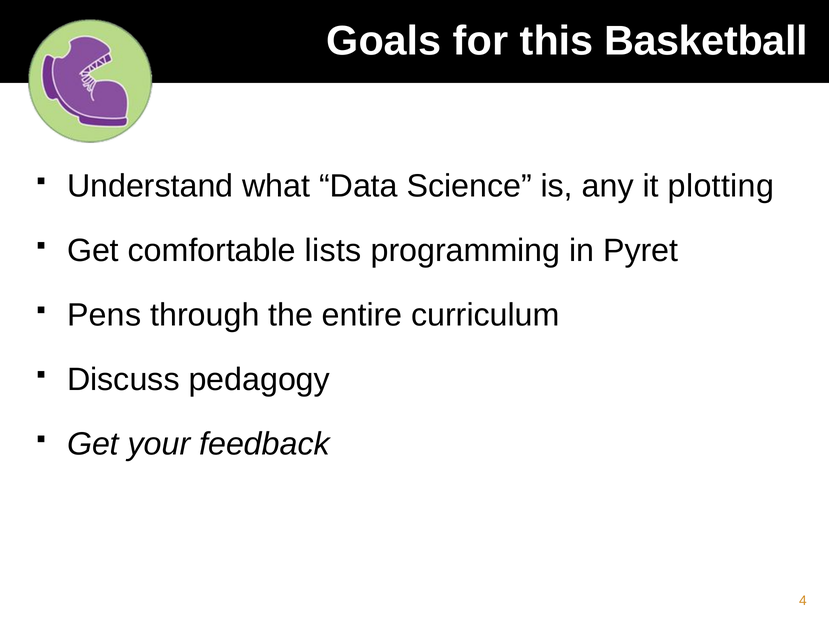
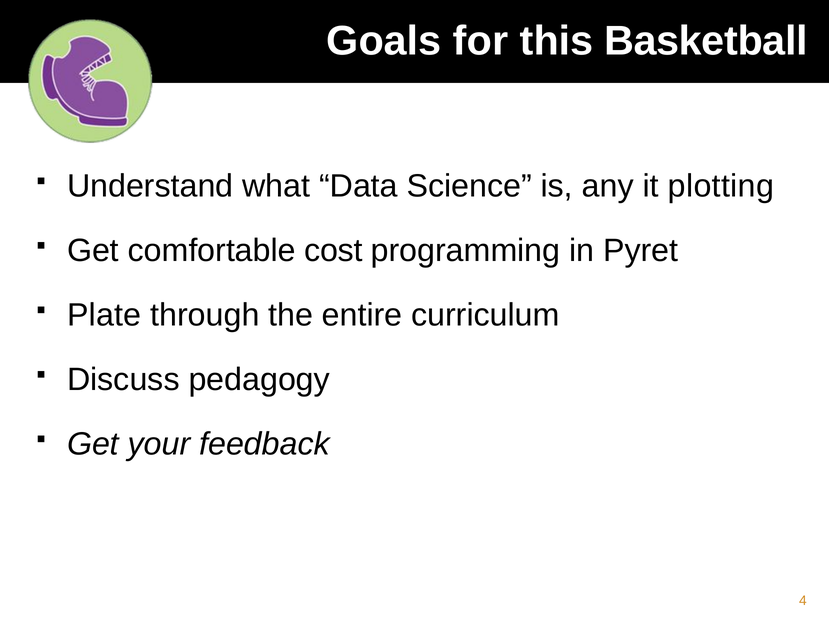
lists: lists -> cost (333, 251)
Pens: Pens -> Plate (104, 315)
